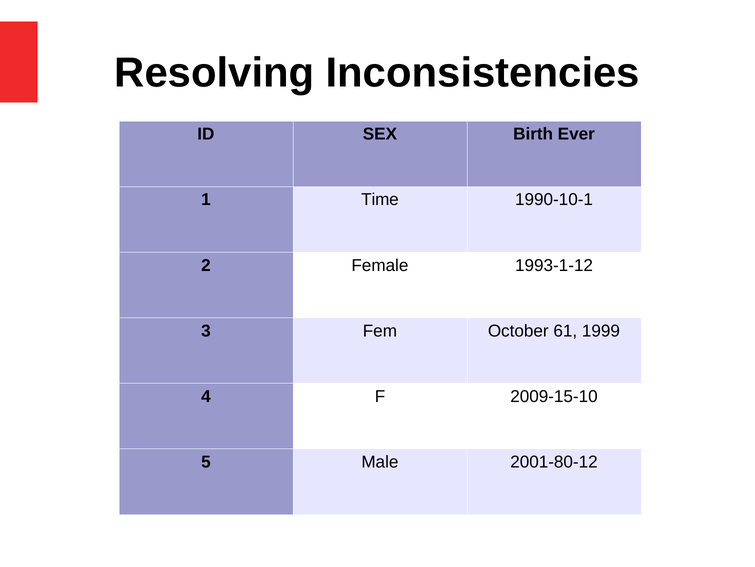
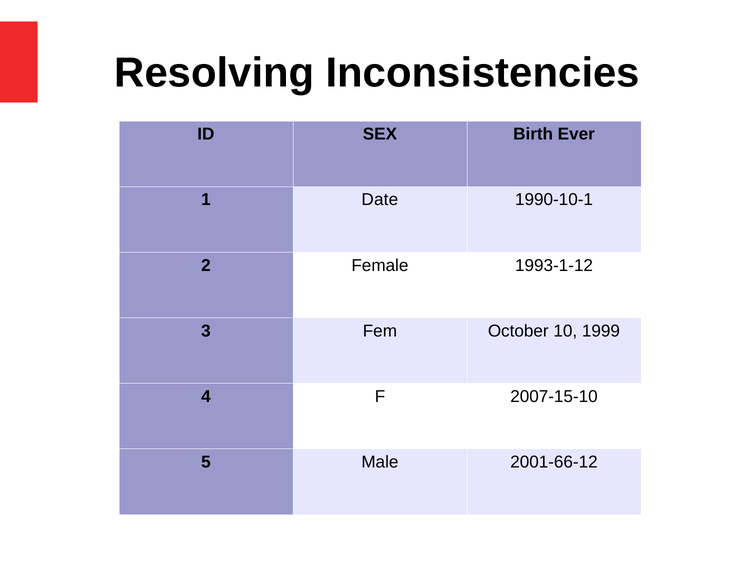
Time: Time -> Date (380, 200)
61: 61 -> 10 (565, 330)
2009-15-10: 2009-15-10 -> 2007-15-10 (554, 396)
2001-80-12: 2001-80-12 -> 2001-66-12 (554, 461)
